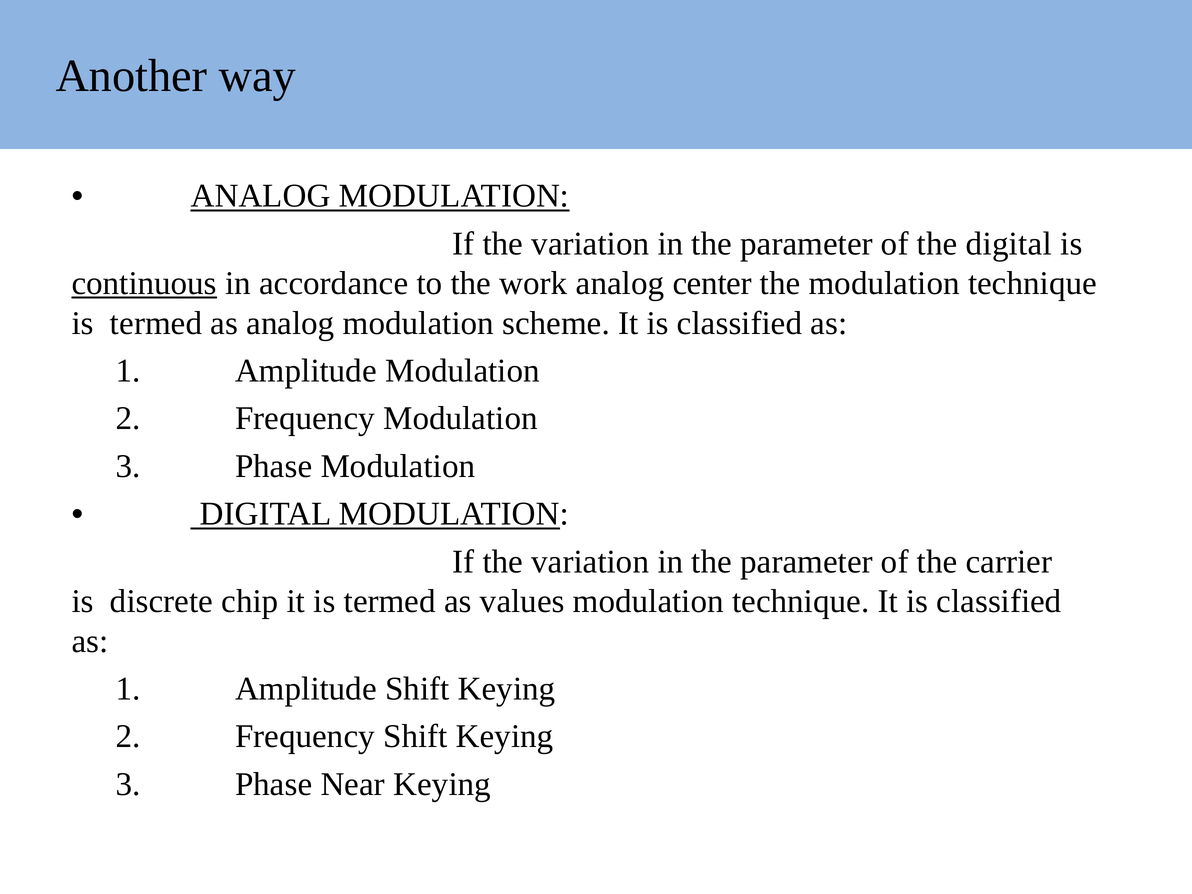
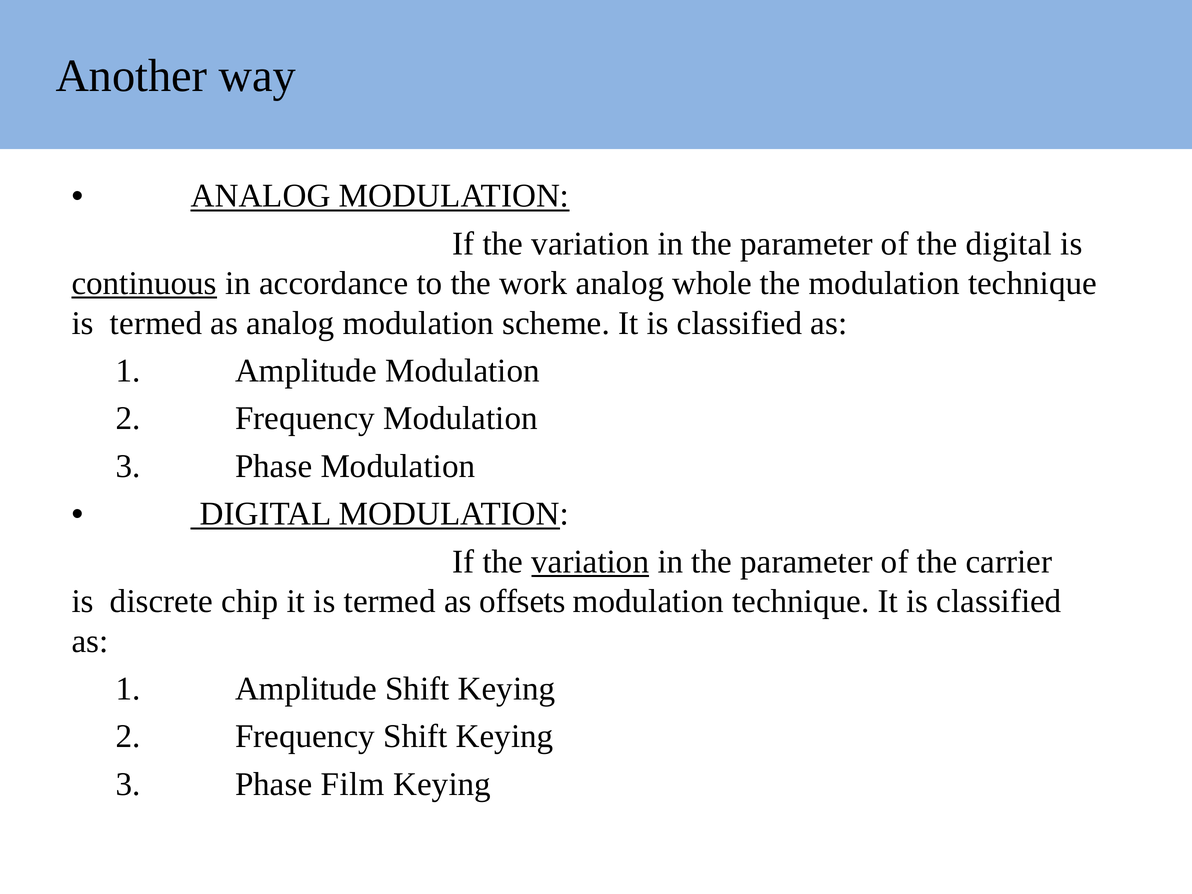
center: center -> whole (712, 283)
variation underline: none -> present (590, 562)
values: values -> offsets (522, 601)
Near: Near -> Film (353, 784)
